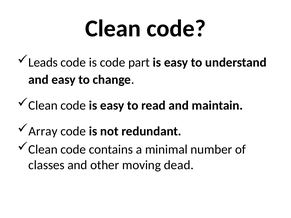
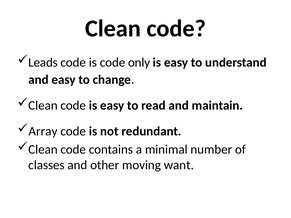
part: part -> only (139, 63)
dead: dead -> want (179, 165)
